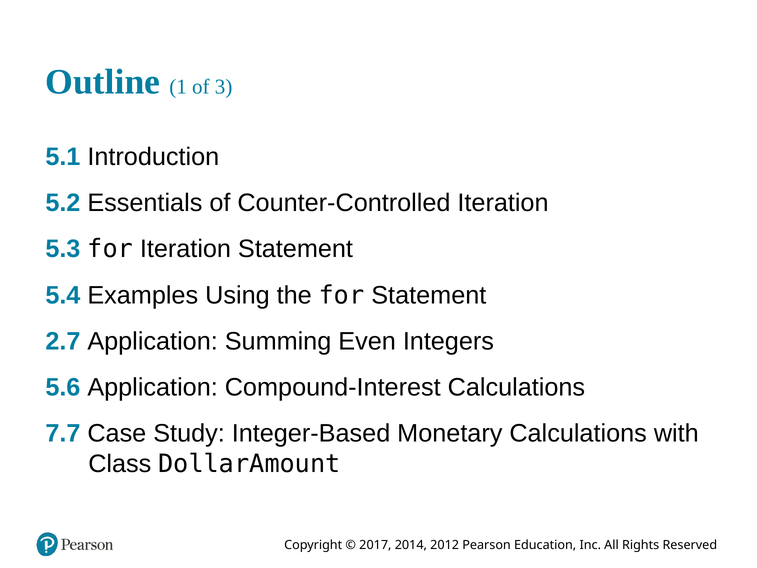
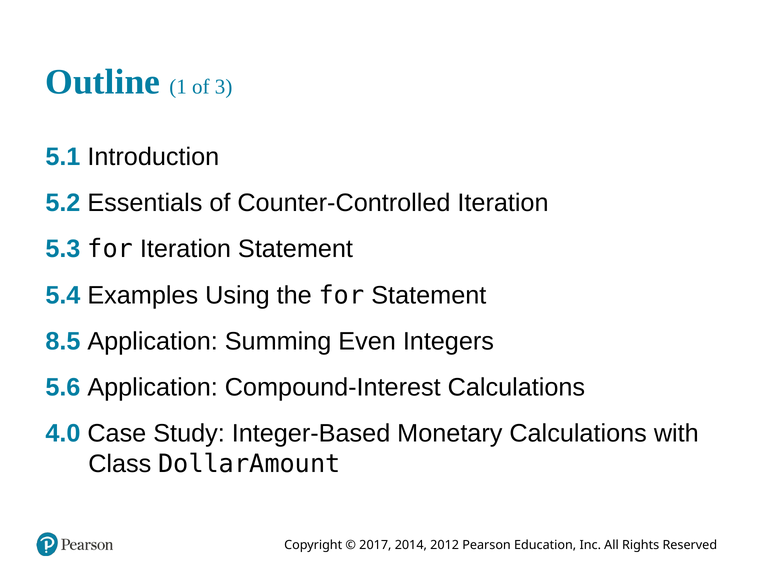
2.7: 2.7 -> 8.5 (63, 341)
7.7: 7.7 -> 4.0 (63, 433)
